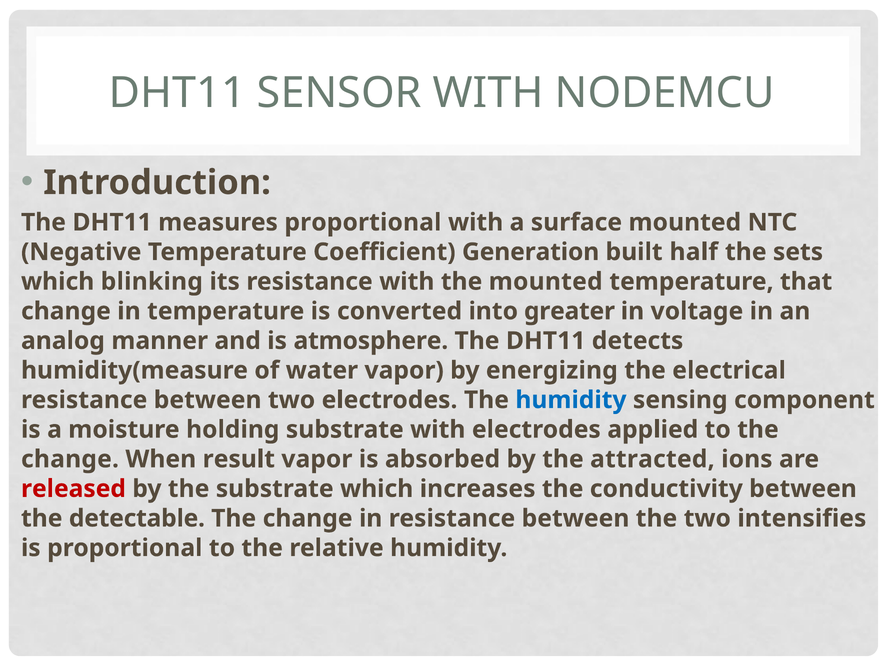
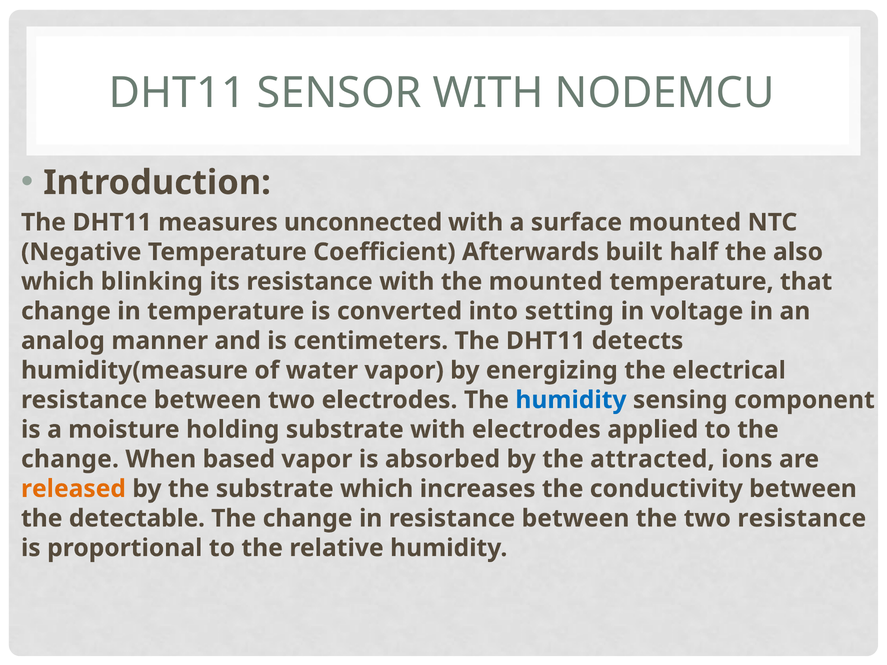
measures proportional: proportional -> unconnected (363, 222)
Generation: Generation -> Afterwards (531, 252)
sets: sets -> also (798, 252)
greater: greater -> setting (569, 311)
atmosphere: atmosphere -> centimeters (371, 341)
result: result -> based (239, 459)
released colour: red -> orange (73, 489)
two intensifies: intensifies -> resistance (802, 519)
